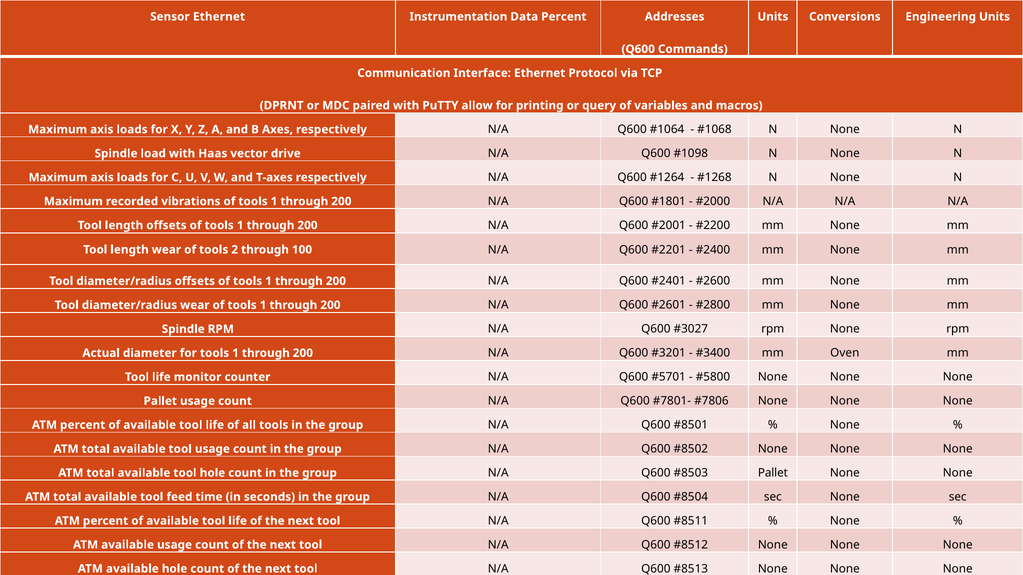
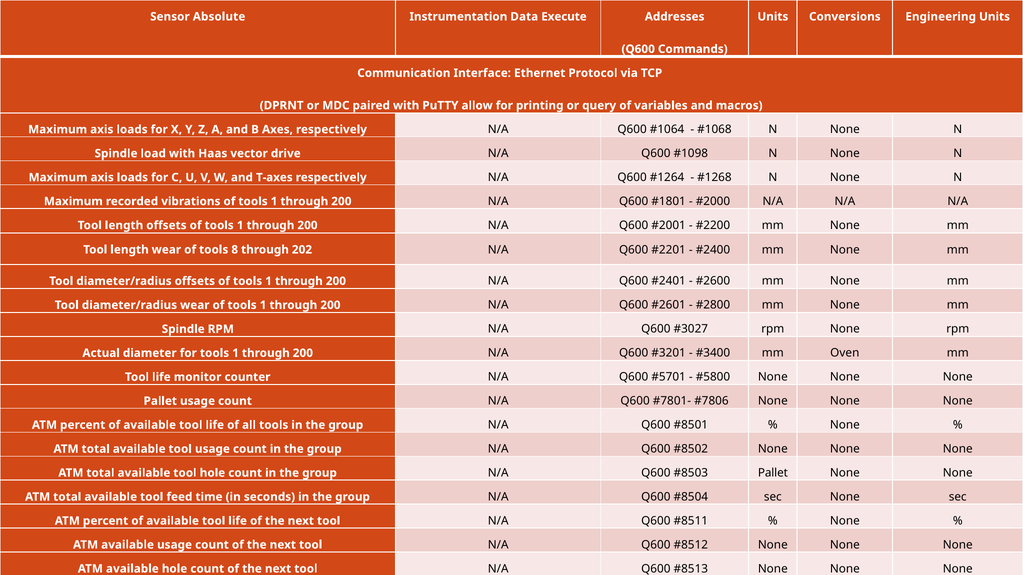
Sensor Ethernet: Ethernet -> Absolute (219, 17)
Data Percent: Percent -> Execute (564, 17)
2: 2 -> 8 (235, 250)
100: 100 -> 202 (302, 250)
